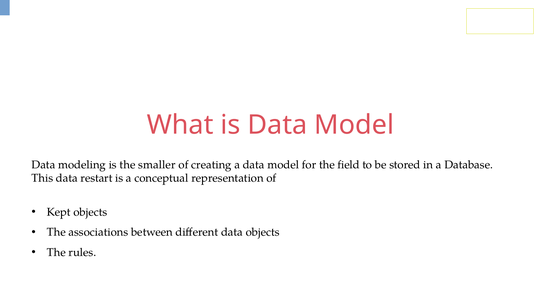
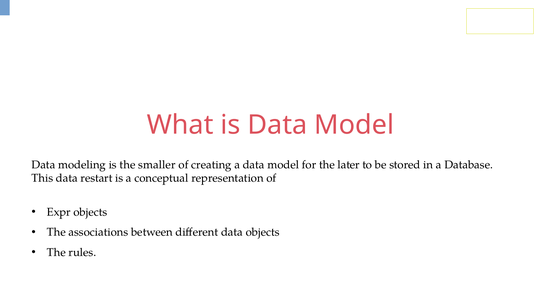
field: field -> later (349, 165)
Kept: Kept -> Expr (59, 212)
